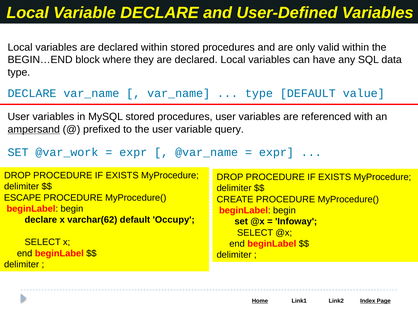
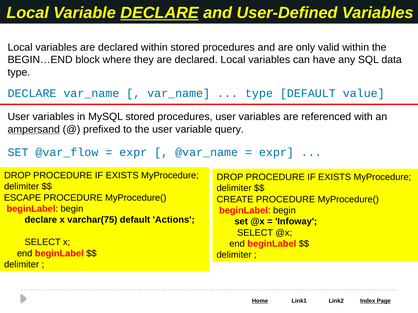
DECLARE underline: none -> present (160, 13)
@var_work: @var_work -> @var_flow (67, 153)
varchar(62: varchar(62 -> varchar(75 (92, 220)
Occupy: Occupy -> Actions (174, 220)
